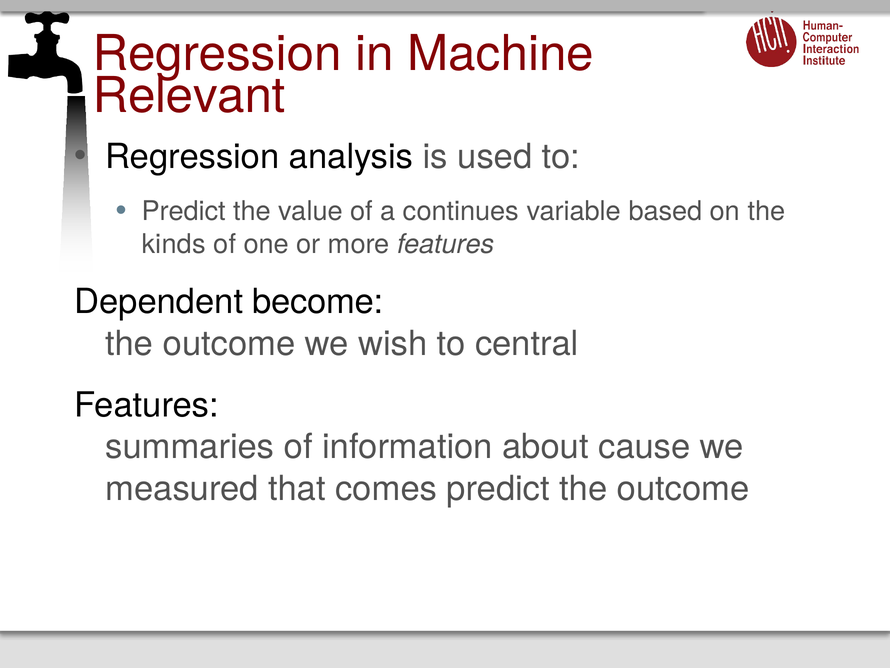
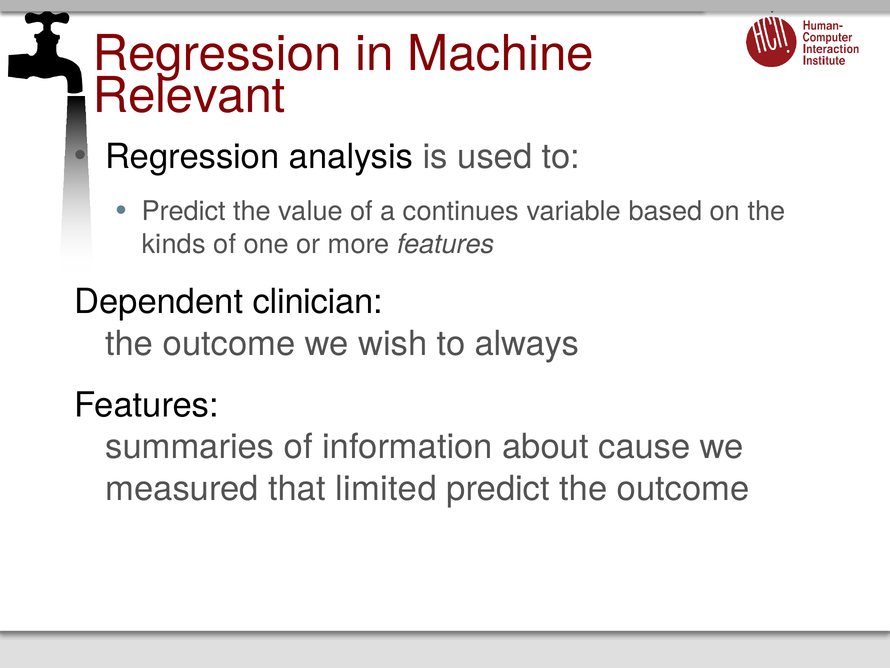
become: become -> clinician (318, 302)
central: central -> always (527, 343)
comes: comes -> limited (386, 488)
